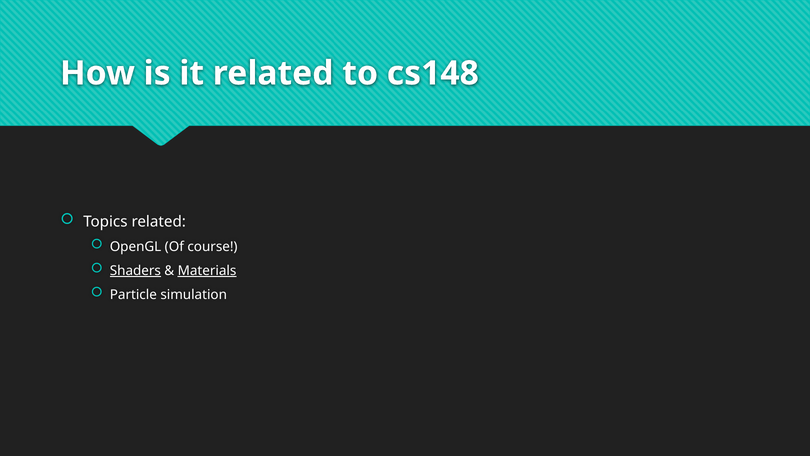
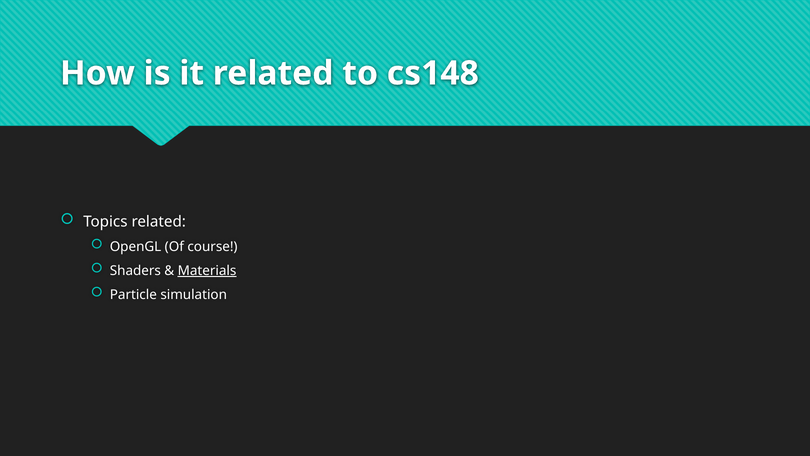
Shaders underline: present -> none (135, 270)
